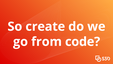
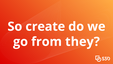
code: code -> they (82, 41)
